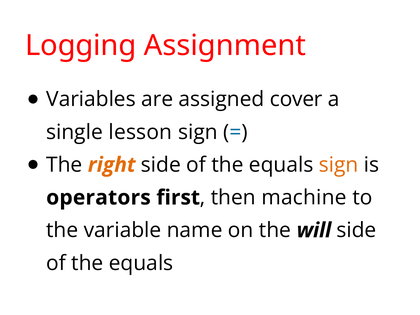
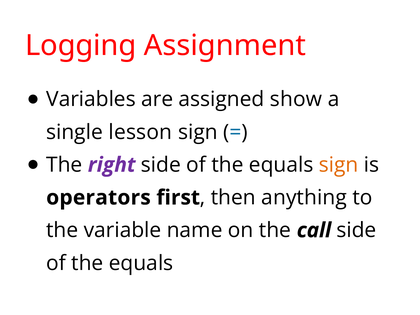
cover: cover -> show (296, 99)
right colour: orange -> purple (112, 165)
machine: machine -> anything (304, 198)
will: will -> call (314, 230)
